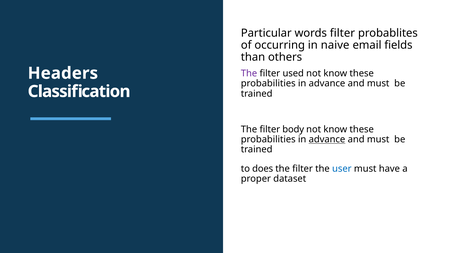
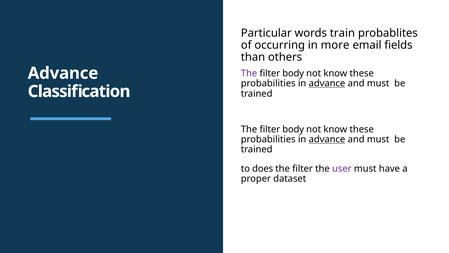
words filter: filter -> train (342, 33)
naive: naive -> more (335, 45)
Headers: Headers -> Advance (63, 73)
used: used -> body (293, 73)
advance underline: none -> present (327, 83)
user colour: blue -> purple (342, 168)
